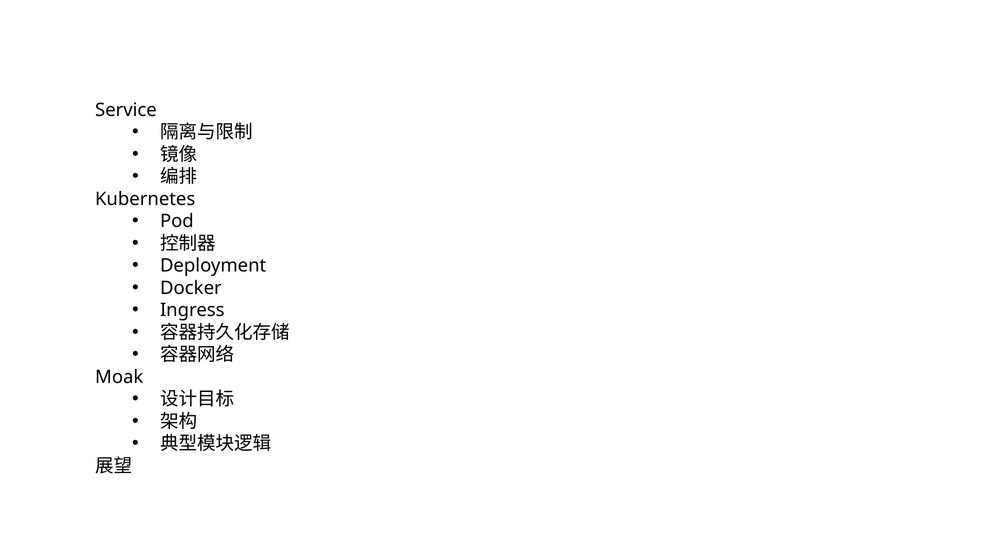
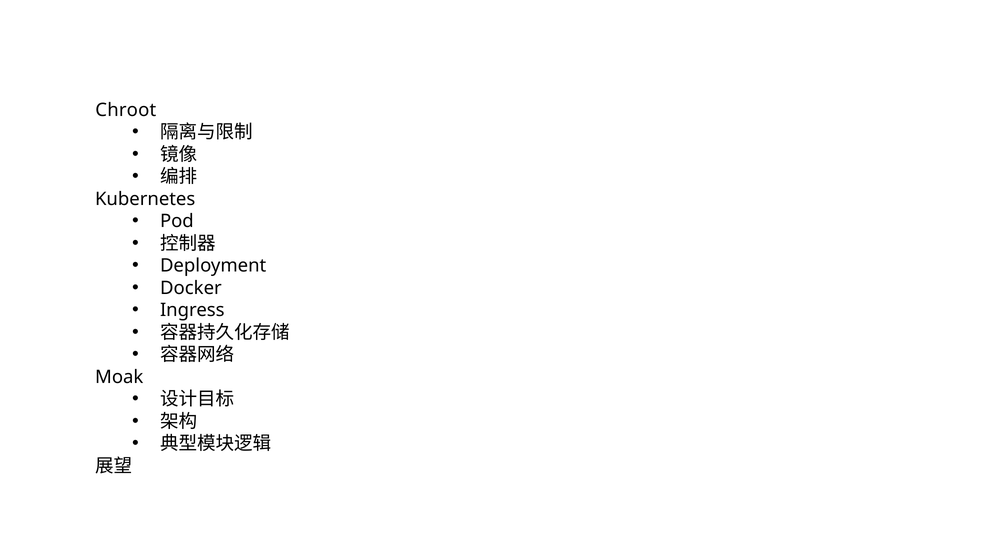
Service: Service -> Chroot (126, 110)
